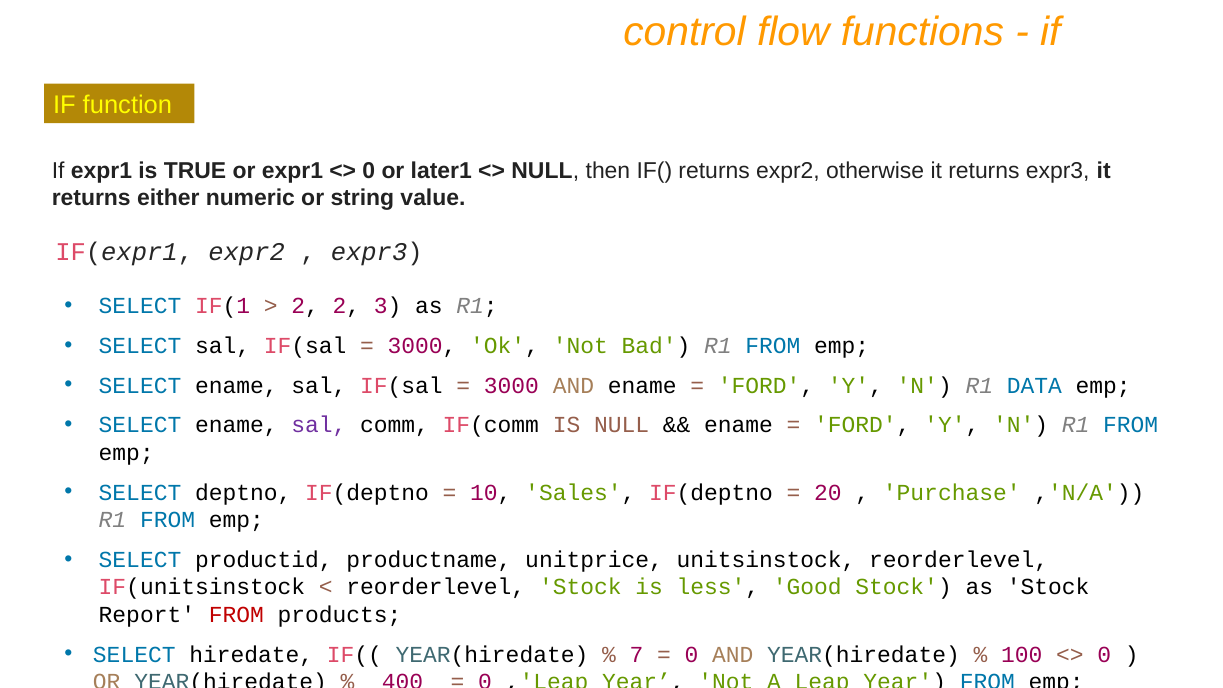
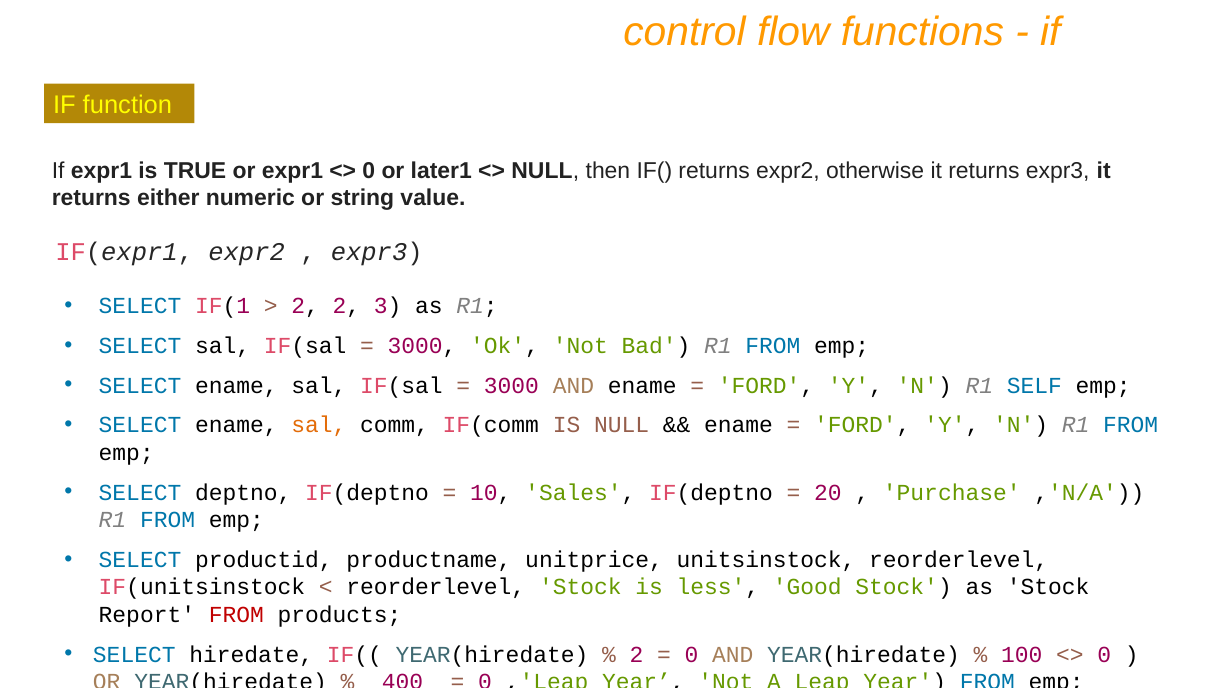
DATA: DATA -> SELF (1034, 385)
sal colour: purple -> orange (319, 425)
7: 7 -> 2 (636, 654)
